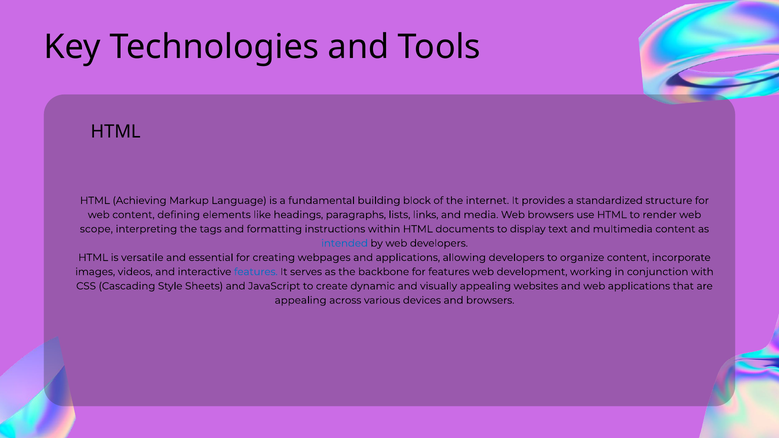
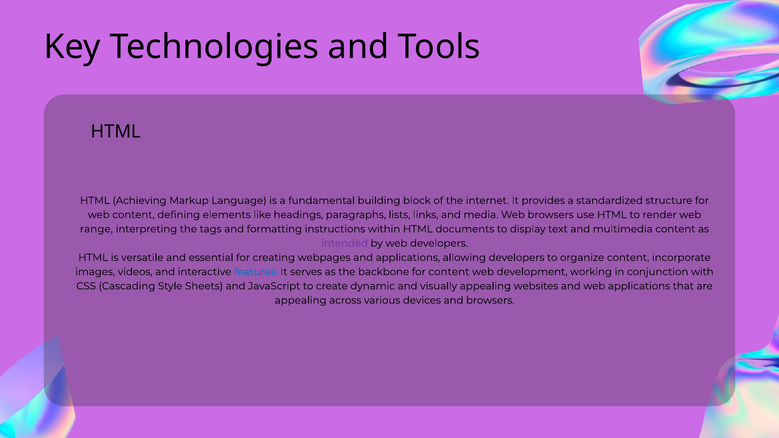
scope: scope -> range (96, 229)
intended colour: blue -> purple (345, 243)
for features: features -> content (449, 272)
